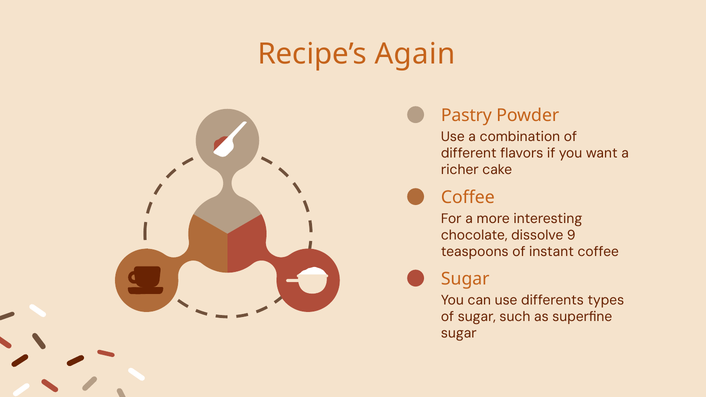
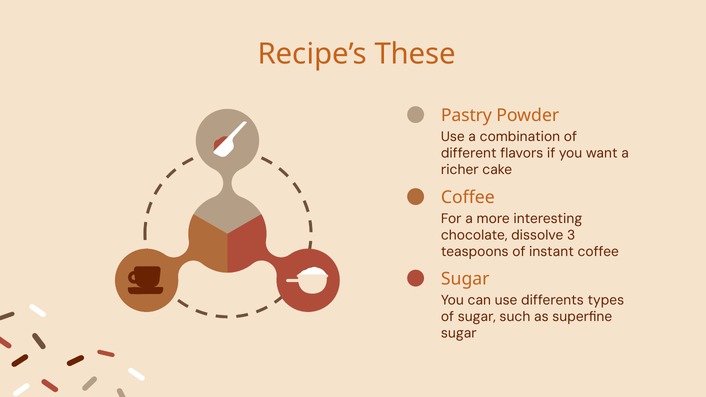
Again: Again -> These (415, 54)
9: 9 -> 3 (571, 235)
